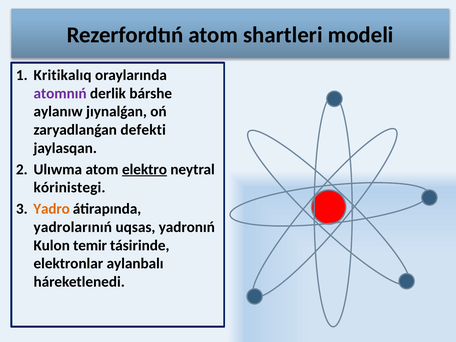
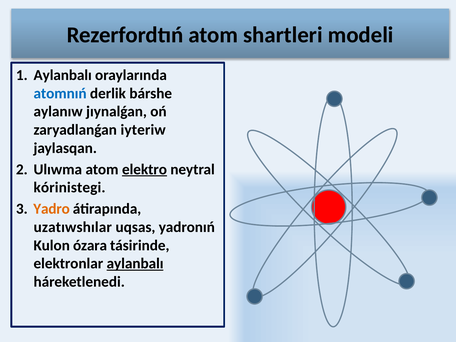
Kritikalıq: Kritikalıq -> Aylanbalı (63, 75)
atomnıń colour: purple -> blue (60, 93)
defekti: defekti -> iyteriw (143, 130)
yadrolarınıń: yadrolarınıń -> uzatıwshılar (73, 227)
temir: temir -> ózara (90, 245)
aylanbalı underline: none -> present (135, 264)
